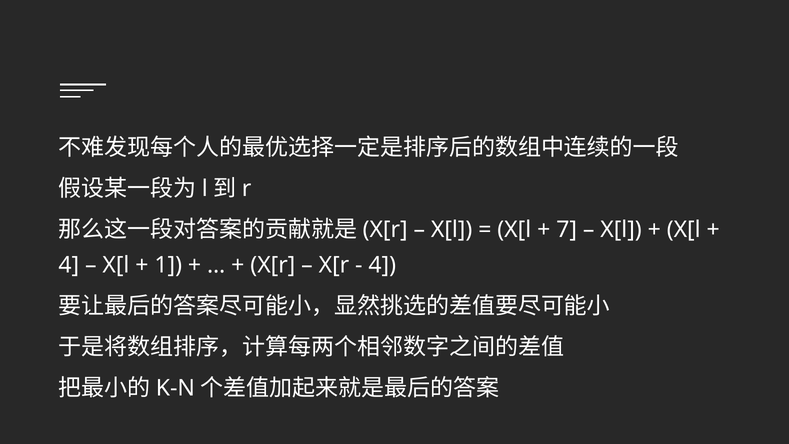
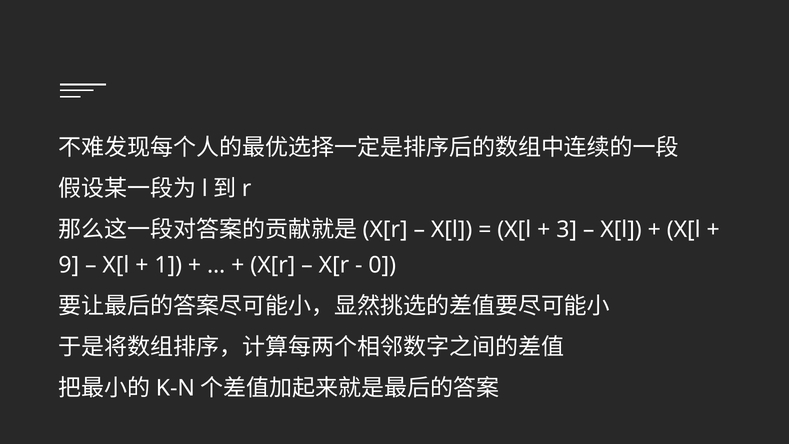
7: 7 -> 3 (567, 229)
4: 4 -> 9 (69, 265)
4: 4 -> 0 (382, 265)
